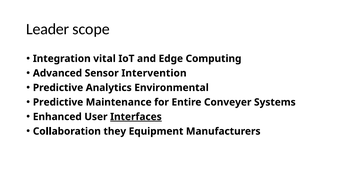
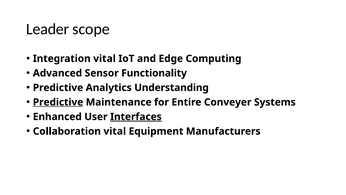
Intervention: Intervention -> Functionality (154, 73)
Environmental: Environmental -> Understanding (172, 88)
Predictive underline: none -> present (58, 102)
Collaboration they: they -> vital (115, 131)
